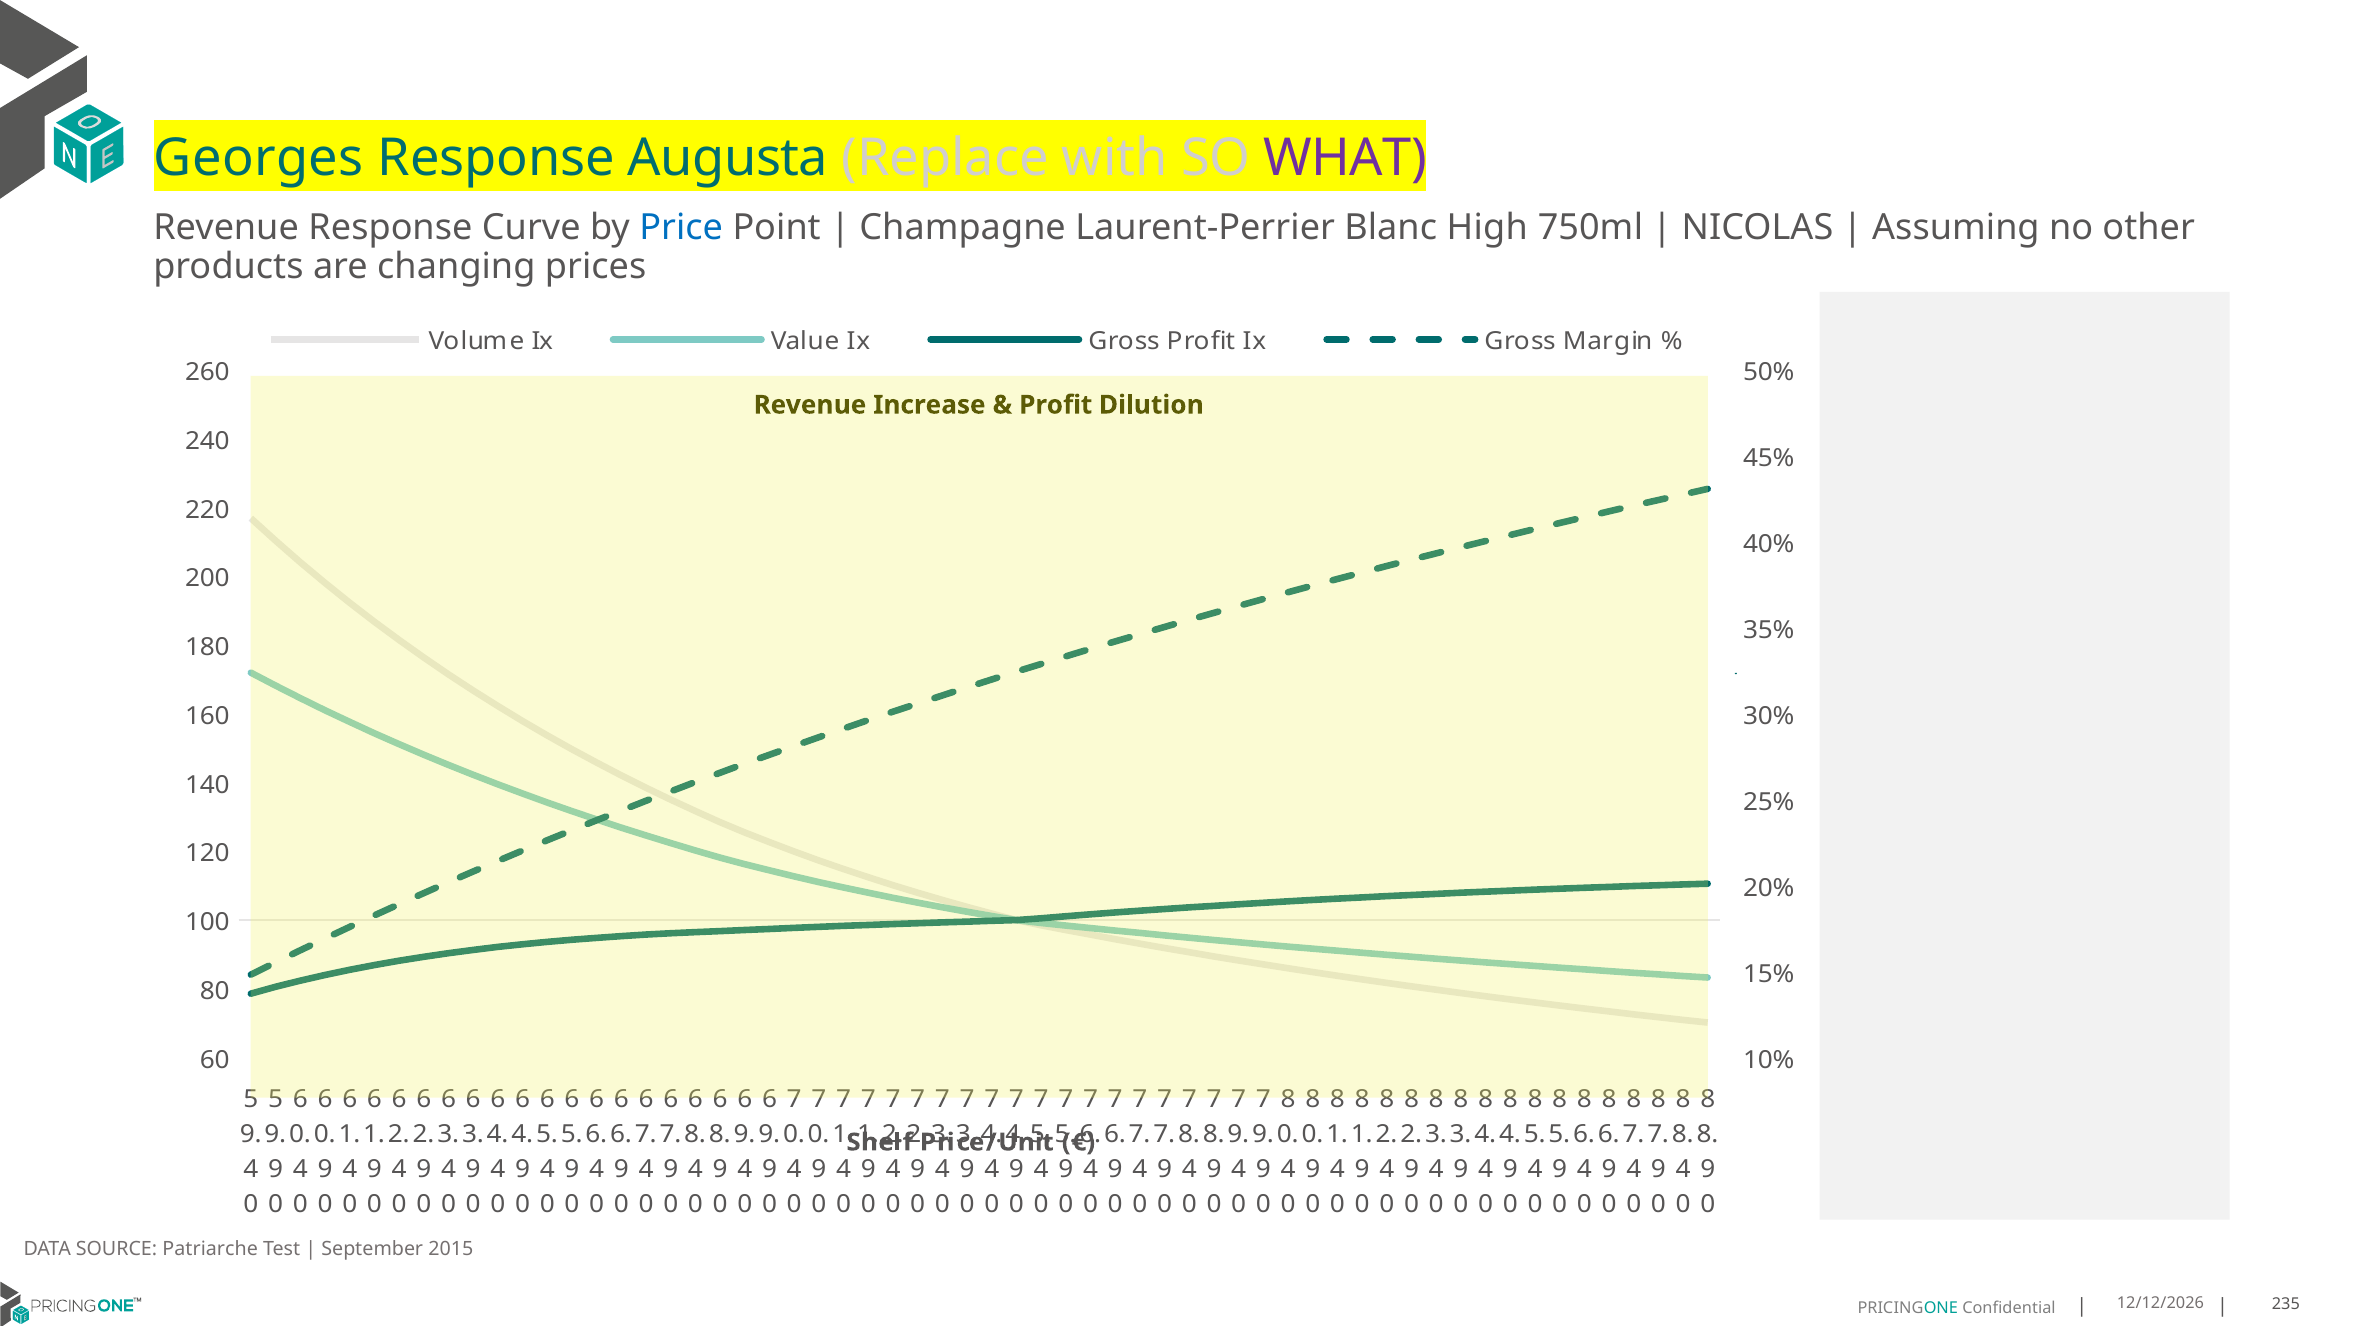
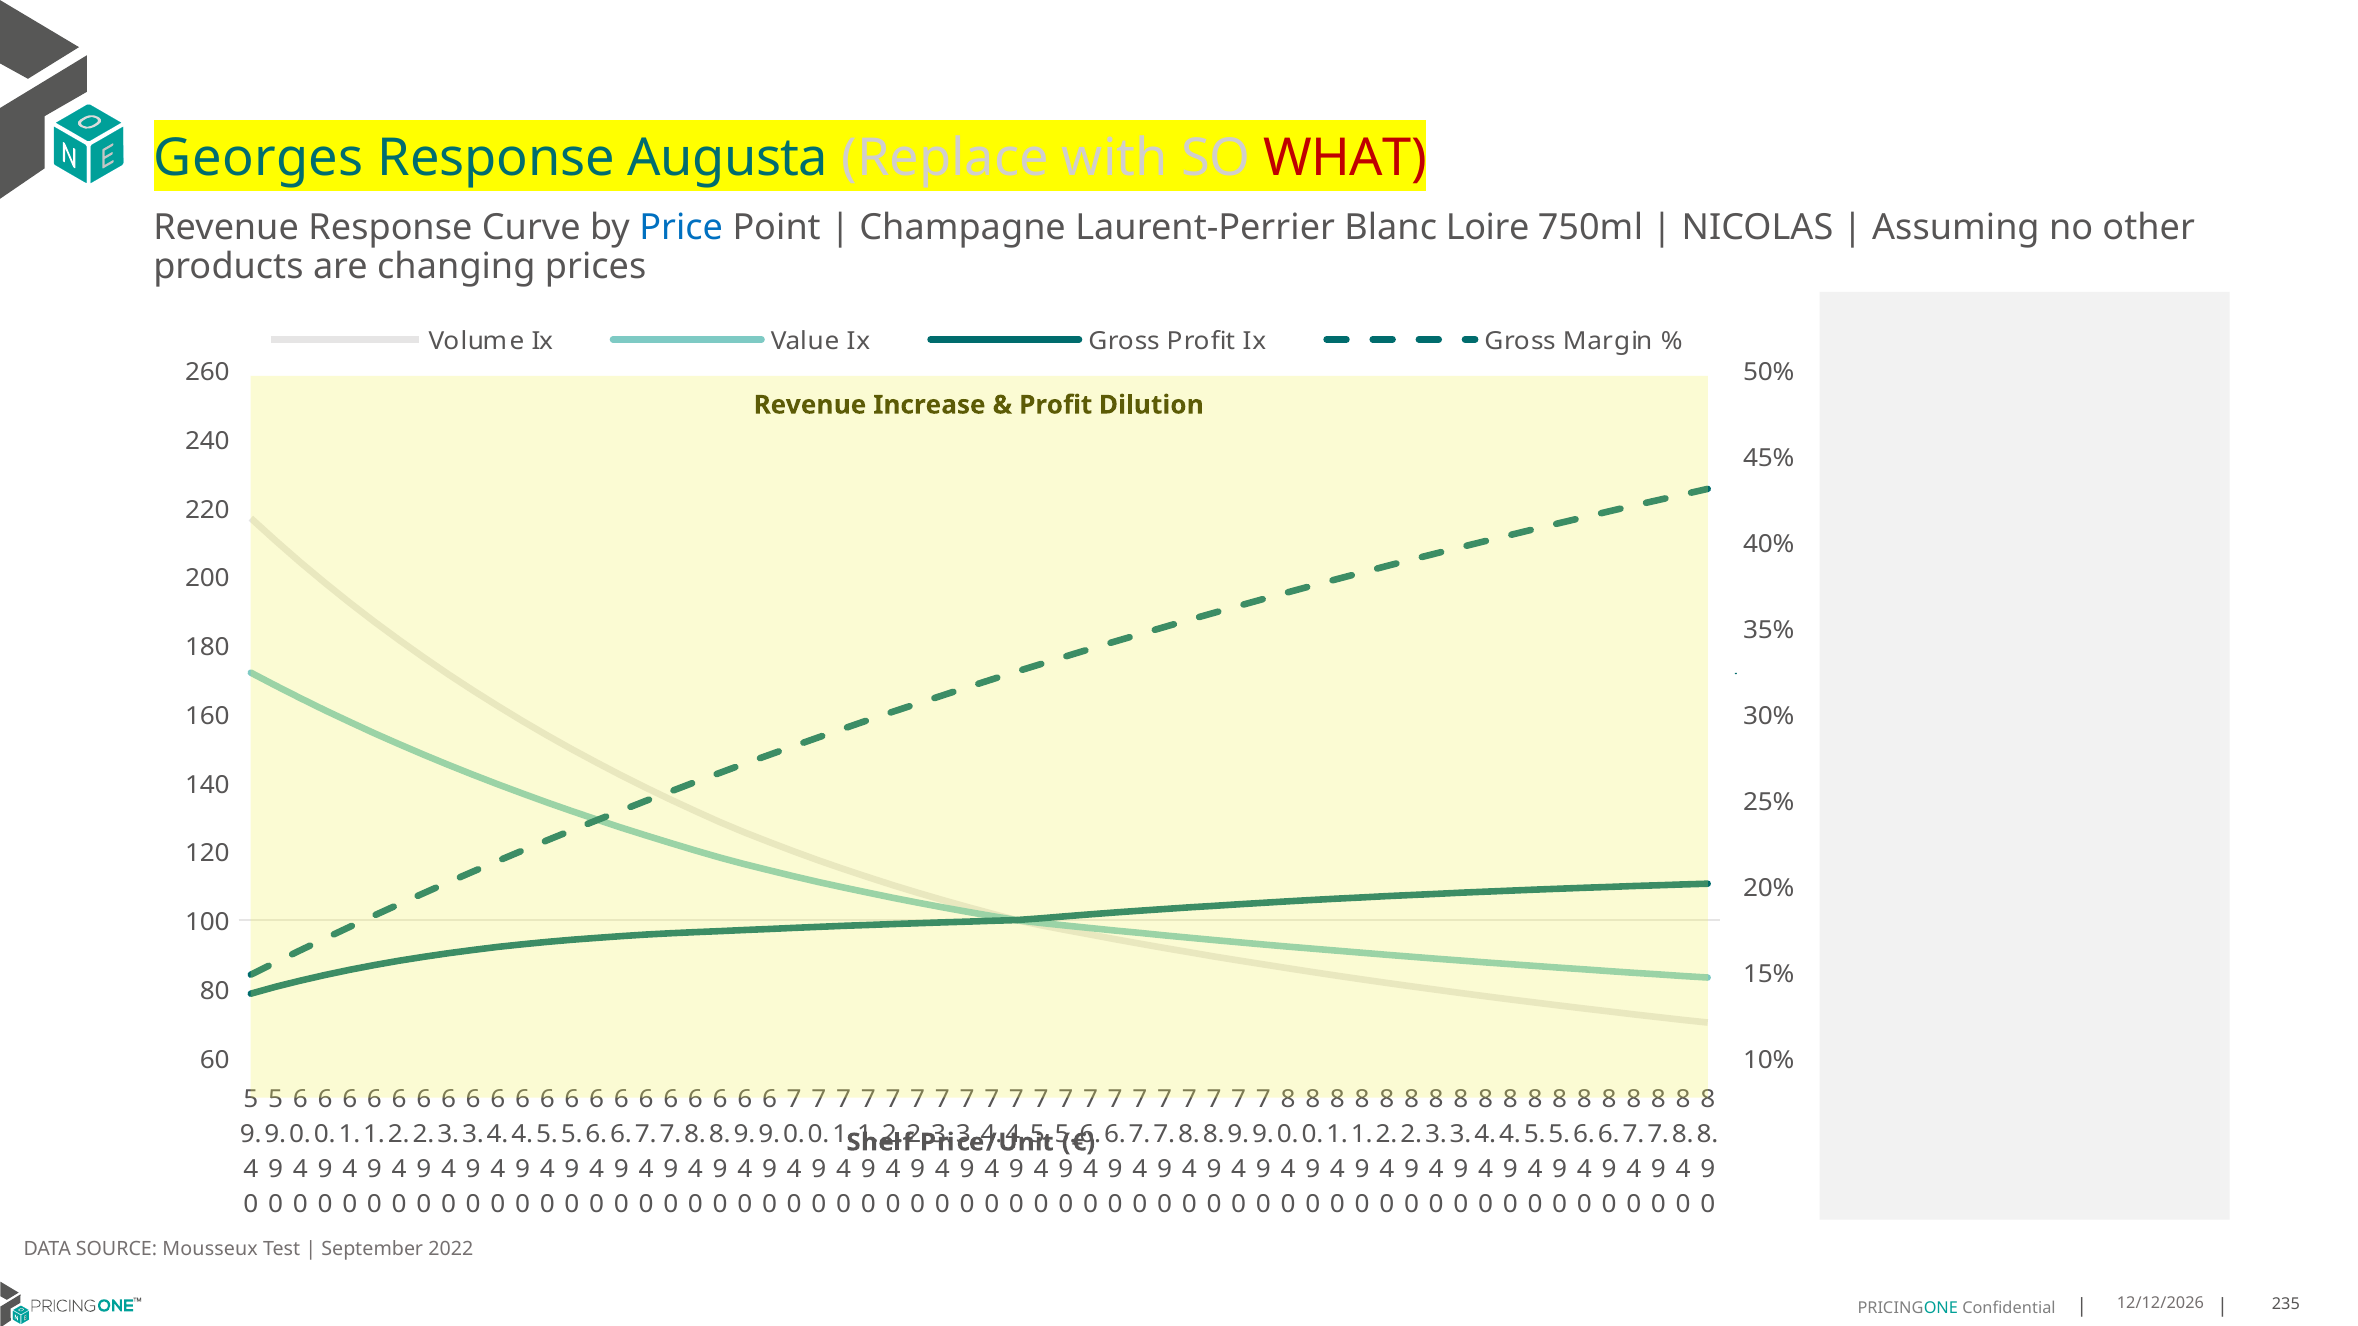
WHAT colour: purple -> red (1345, 158)
High: High -> Loire (1488, 228)
Patriarche: Patriarche -> Mousseux (210, 1249)
2015: 2015 -> 2022 (451, 1249)
